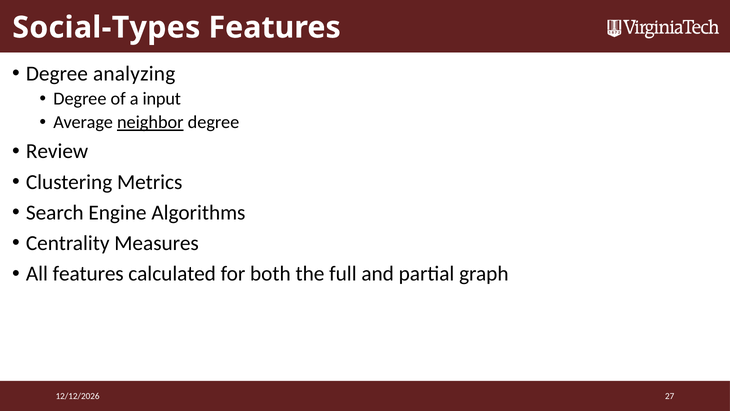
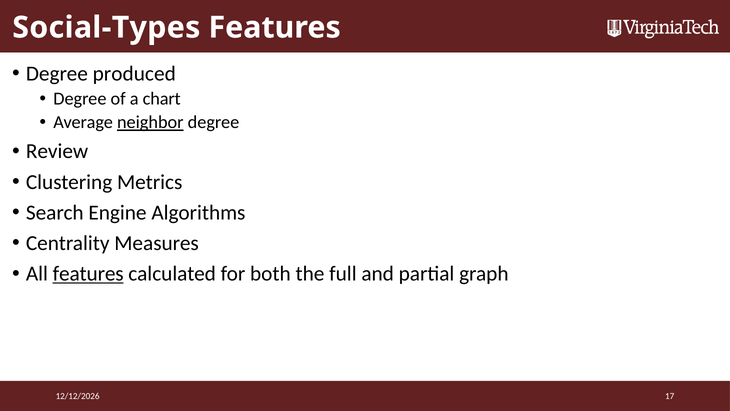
analyzing: analyzing -> produced (134, 74)
input: input -> chart (162, 99)
features underline: none -> present (88, 274)
27: 27 -> 17 (670, 396)
